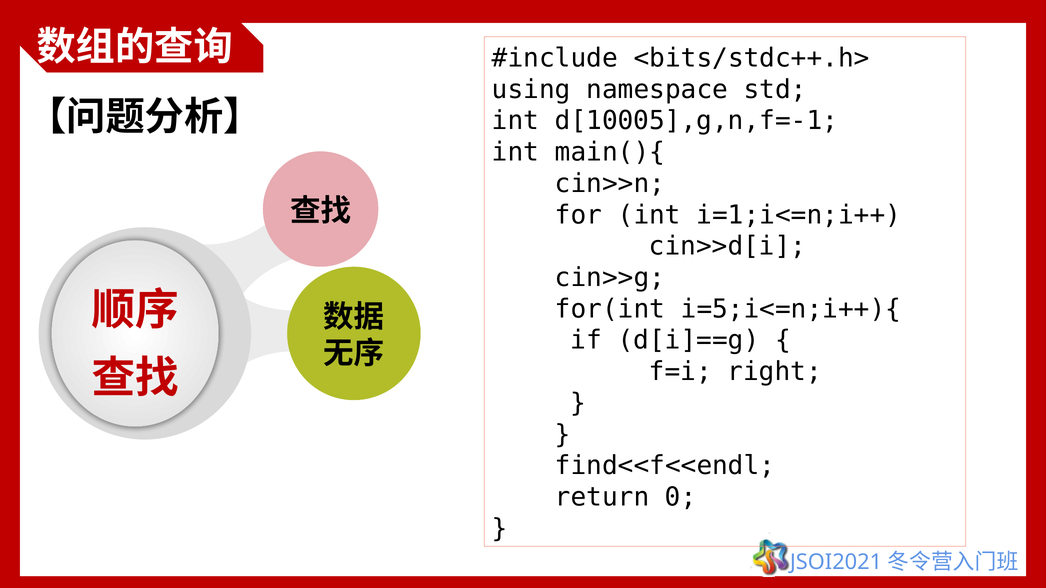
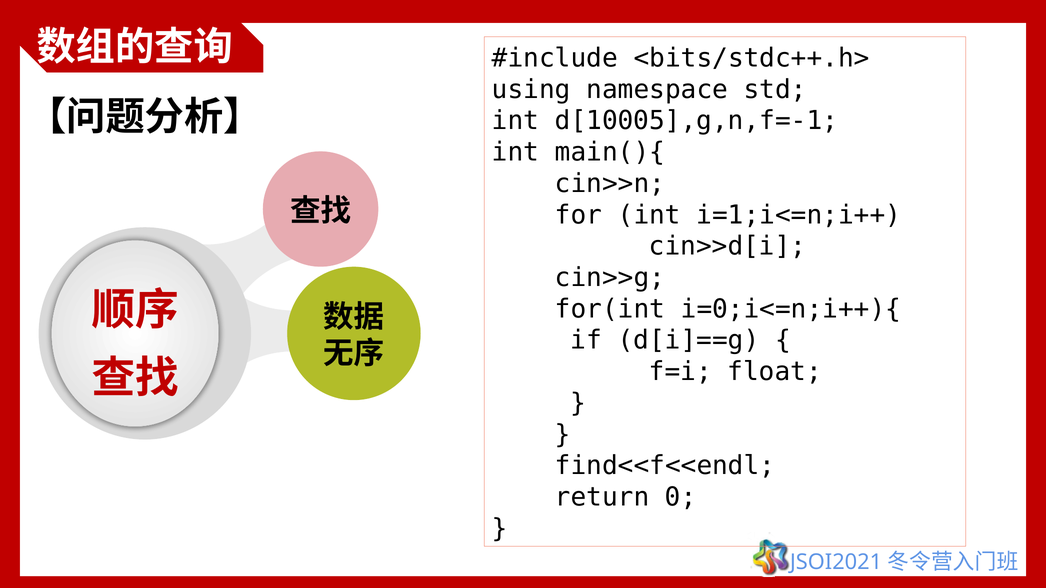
i=5;i<=n;i++){: i=5;i<=n;i++){ -> i=0;i<=n;i++){ (791, 309)
right: right -> float (775, 372)
